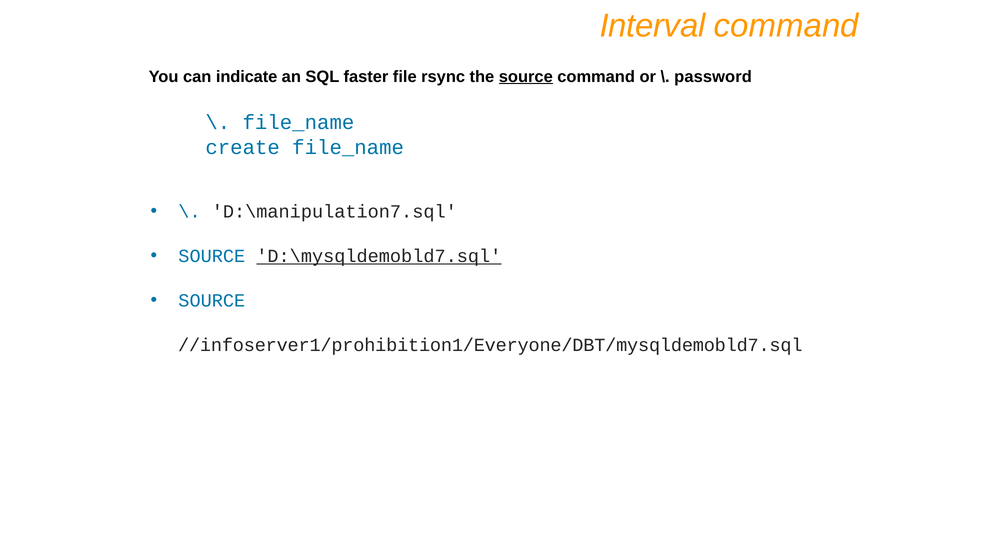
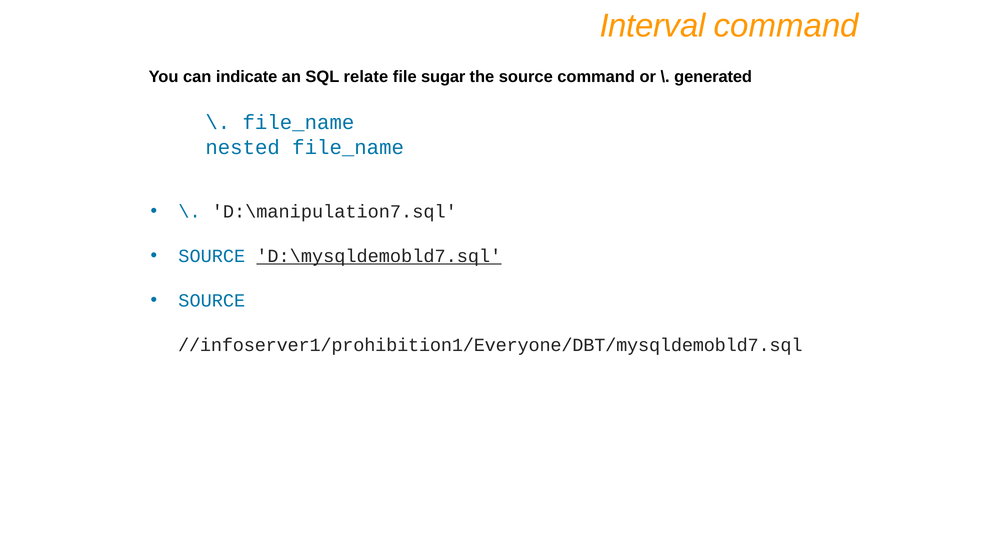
faster: faster -> relate (366, 77)
rsync: rsync -> sugar (443, 77)
source underline: present -> none (526, 77)
password: password -> generated (713, 77)
create: create -> nested (243, 147)
